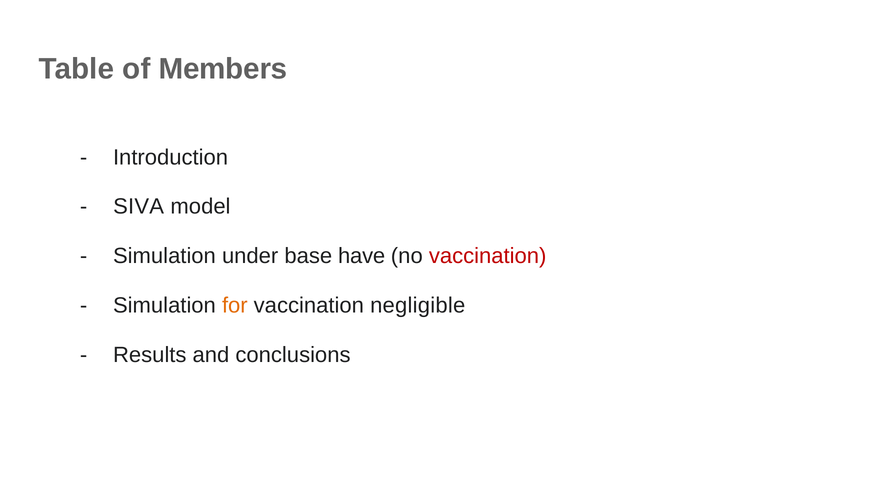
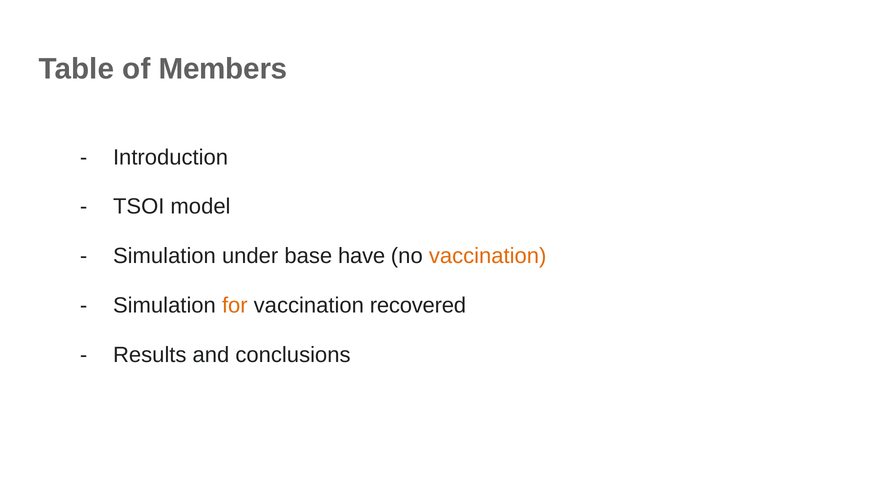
SIVA: SIVA -> TSOI (139, 207)
vaccination colour: red -> orange (488, 256)
negligible: negligible -> recovered (418, 306)
